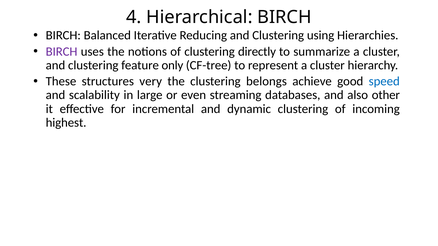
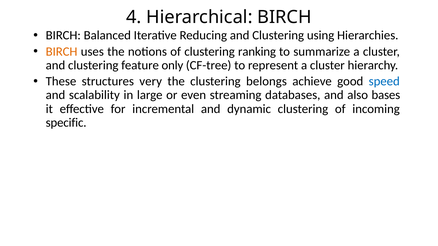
BIRCH colour: purple -> orange (62, 52)
directly: directly -> ranking (257, 52)
other: other -> bases (386, 95)
highest: highest -> specific (66, 123)
